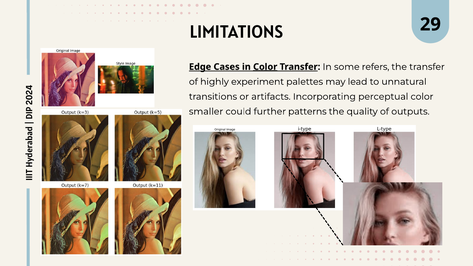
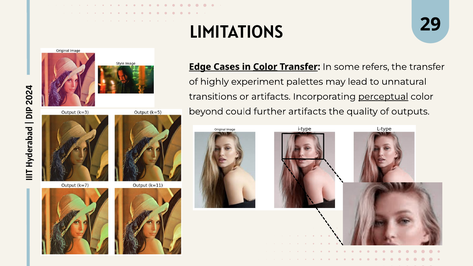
perceptual underline: none -> present (383, 97)
smaller: smaller -> beyond (206, 112)
further patterns: patterns -> artifacts (307, 112)
